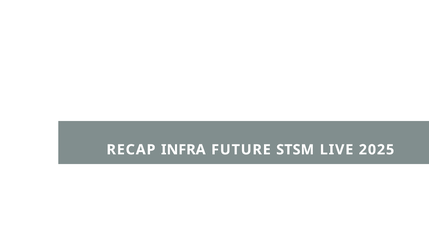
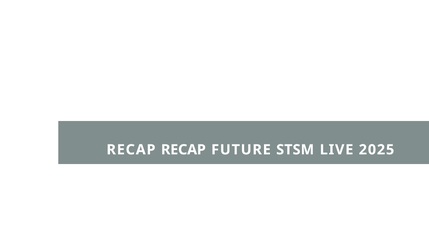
RECAP INFRA: INFRA -> RECAP (183, 150)
